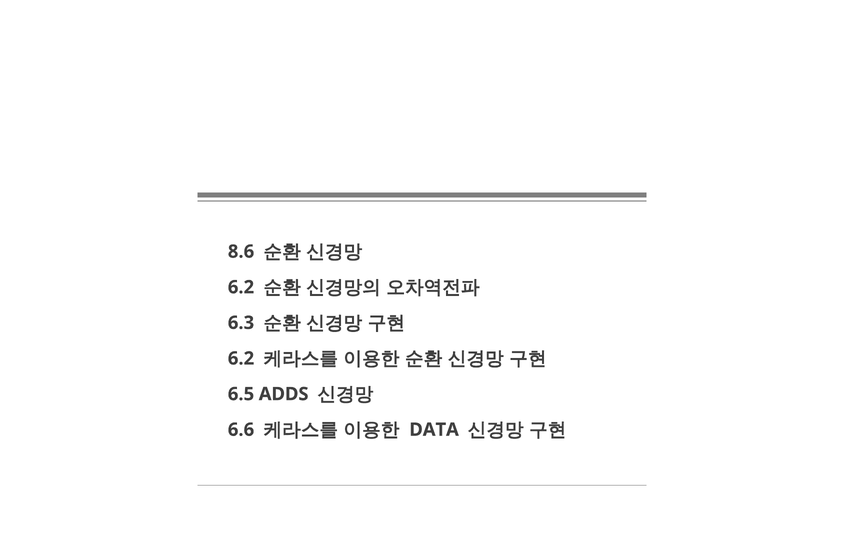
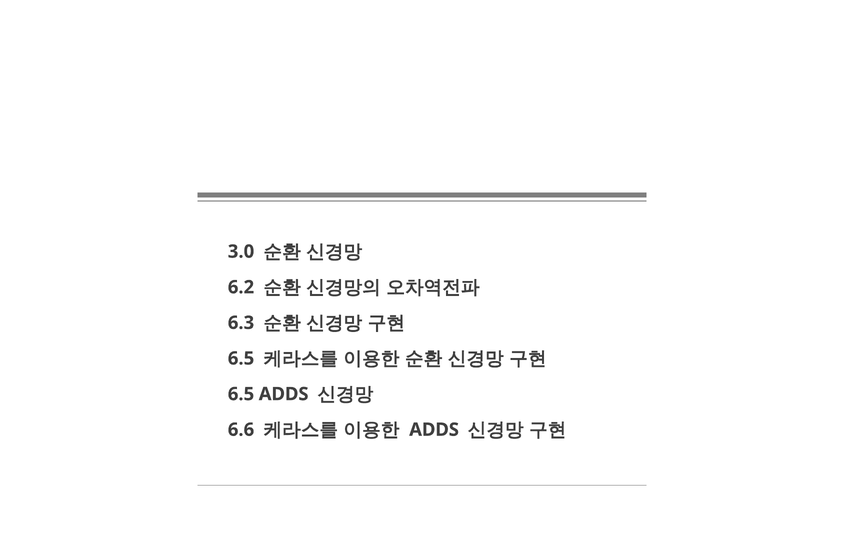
8.6: 8.6 -> 3.0 (241, 252)
6.2: 6.2 -> 6.5 (241, 358)
DATA: DATA -> ADDS (434, 430)
